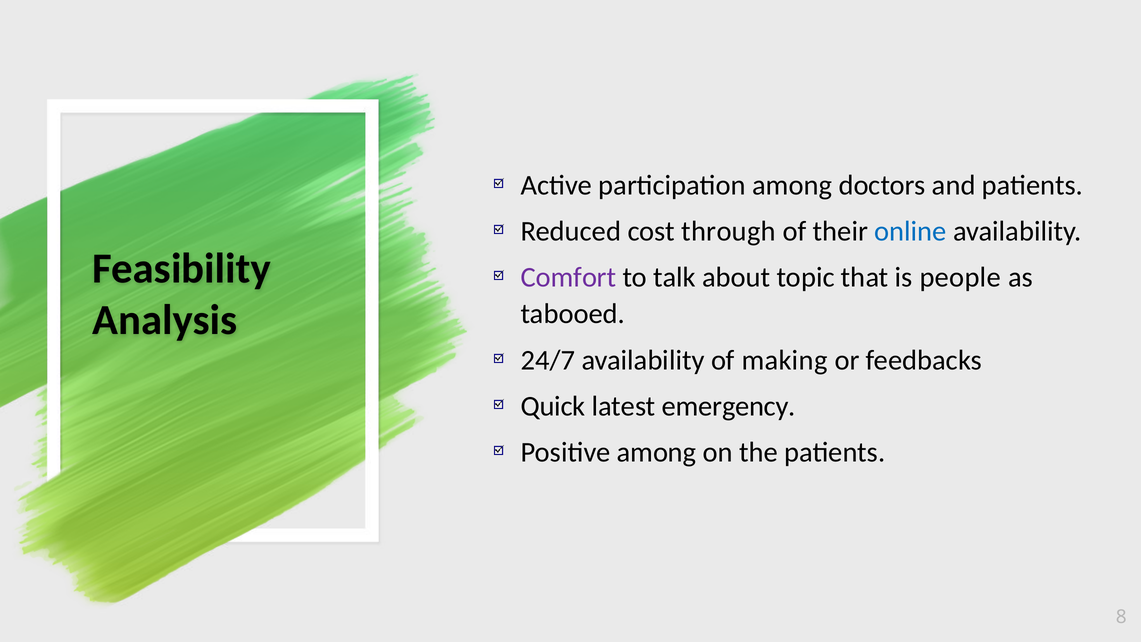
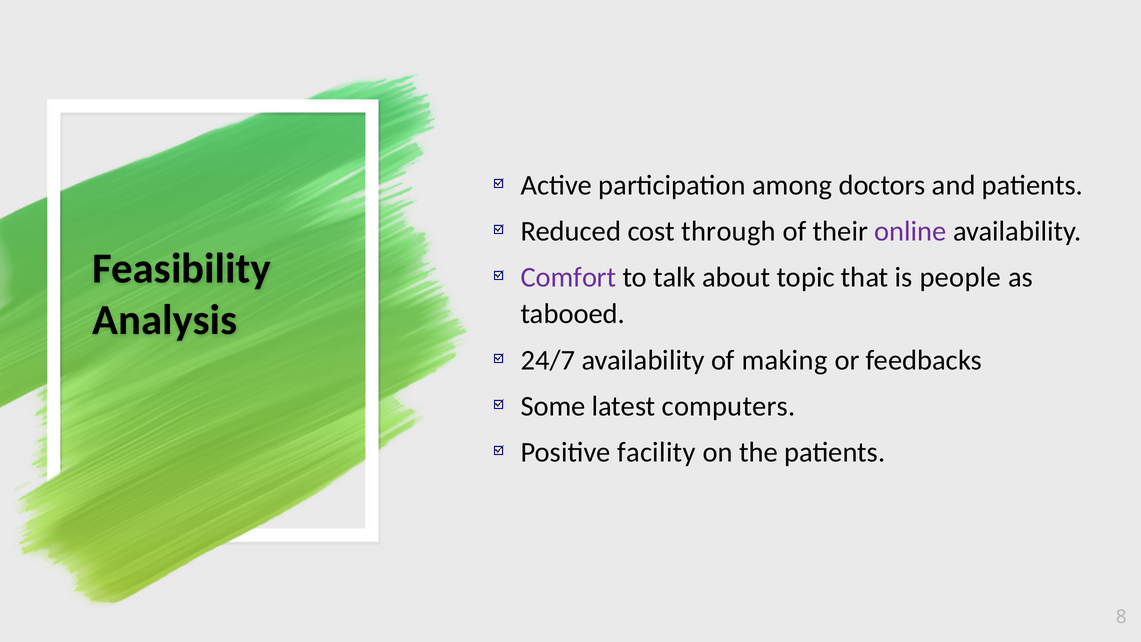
online colour: blue -> purple (911, 231)
Quick: Quick -> Some (553, 406)
emergency: emergency -> computers (729, 406)
Positive among: among -> facility (656, 452)
